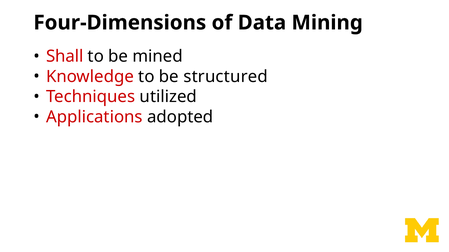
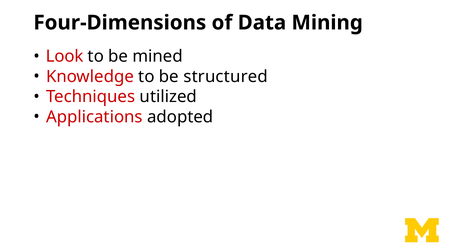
Shall: Shall -> Look (65, 56)
